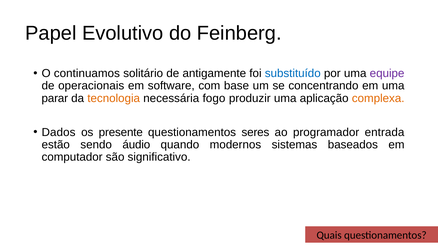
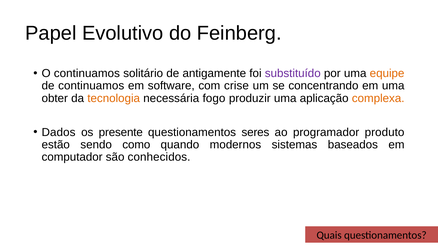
substituído colour: blue -> purple (293, 73)
equipe colour: purple -> orange (387, 73)
de operacionais: operacionais -> continuamos (91, 86)
base: base -> crise (236, 86)
parar: parar -> obter (55, 98)
entrada: entrada -> produto (385, 132)
áudio: áudio -> como (136, 145)
significativo: significativo -> conhecidos (159, 157)
